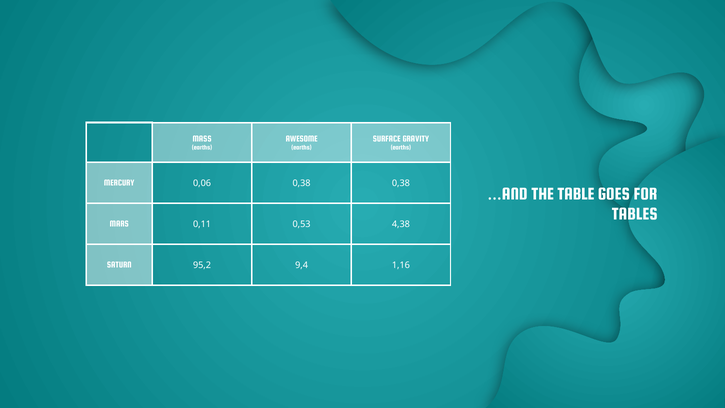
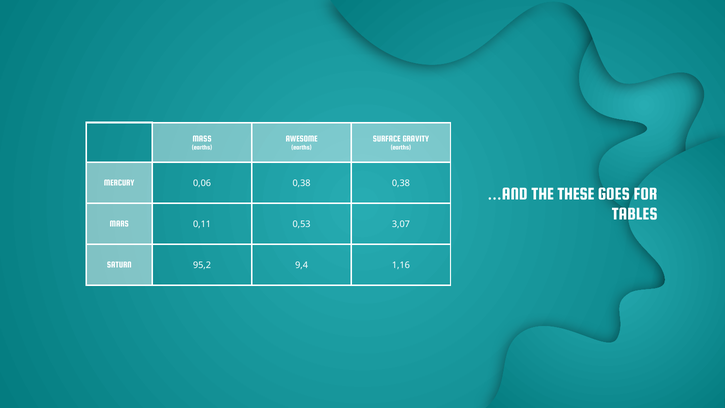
TABLE: TABLE -> THESE (576, 194)
4,38: 4,38 -> 3,07 (401, 224)
